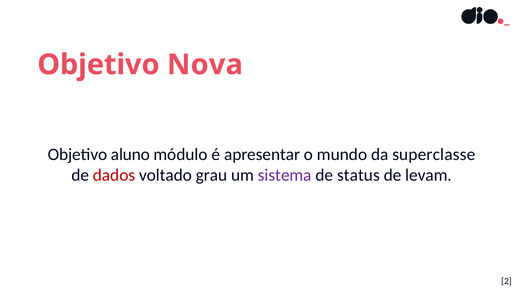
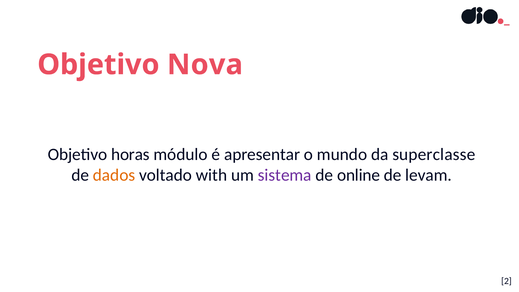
aluno: aluno -> horas (130, 154)
dados colour: red -> orange (114, 175)
grau: grau -> with (212, 175)
status: status -> online (359, 175)
